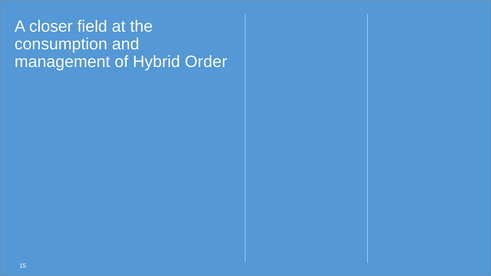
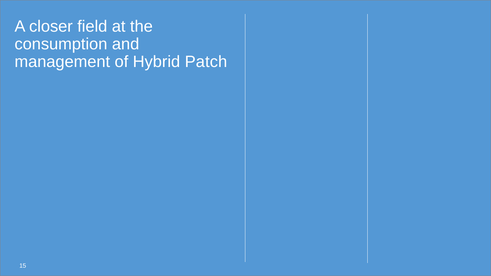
Order: Order -> Patch (206, 62)
